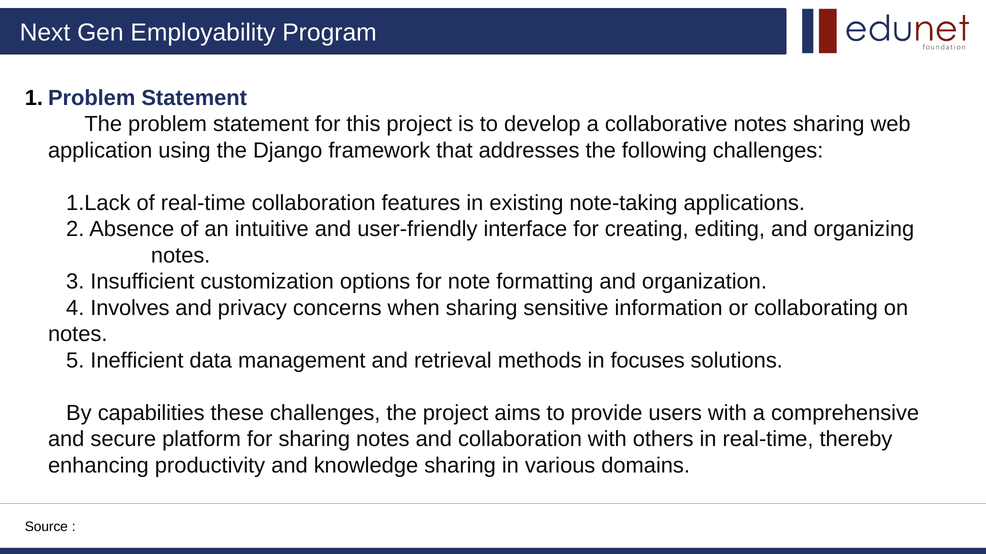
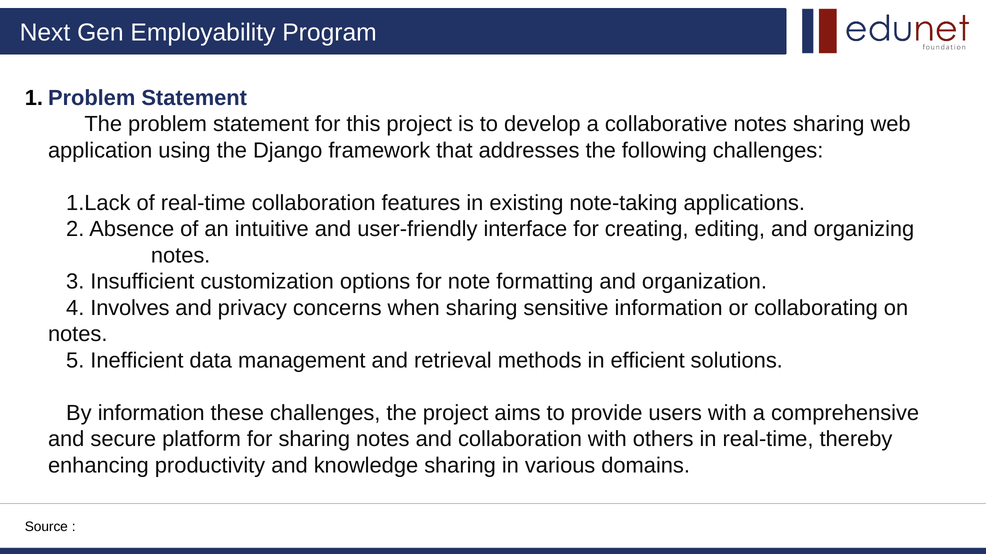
focuses: focuses -> efficient (648, 361)
By capabilities: capabilities -> information (151, 413)
